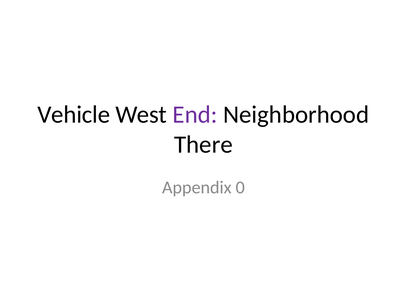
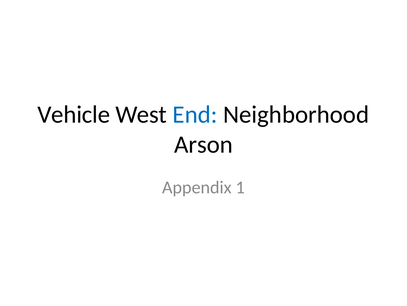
End colour: purple -> blue (195, 114)
There: There -> Arson (203, 144)
0: 0 -> 1 (240, 187)
